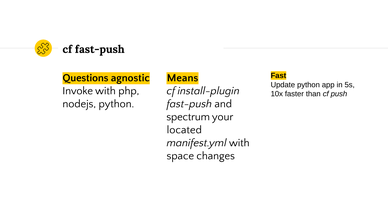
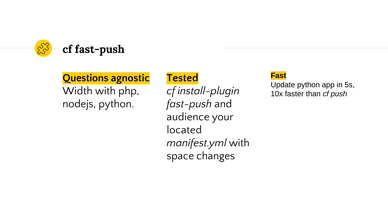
Means: Means -> Tested (182, 78)
Invoke: Invoke -> Width (78, 91)
spectrum: spectrum -> audience (188, 116)
